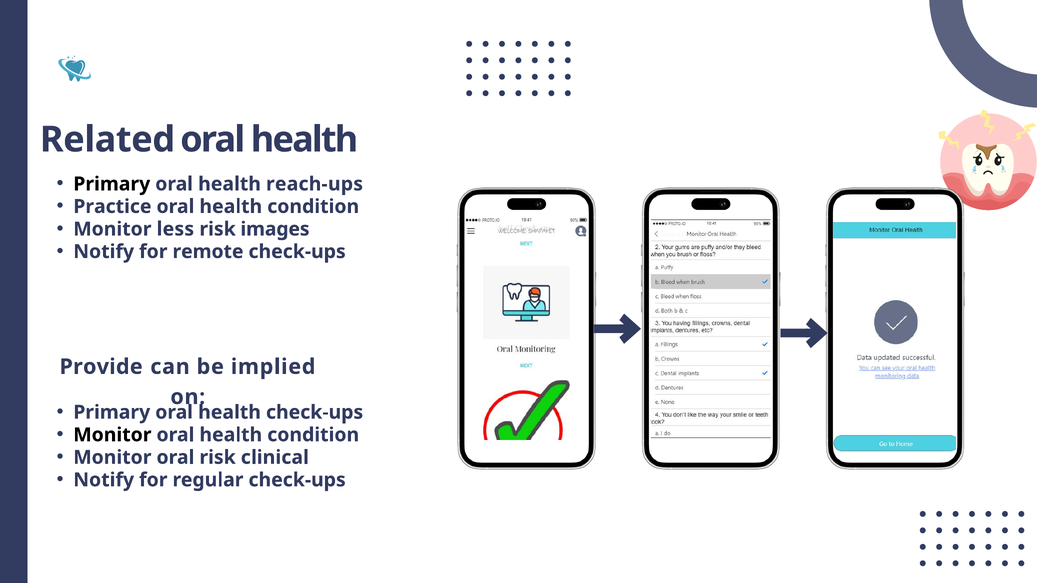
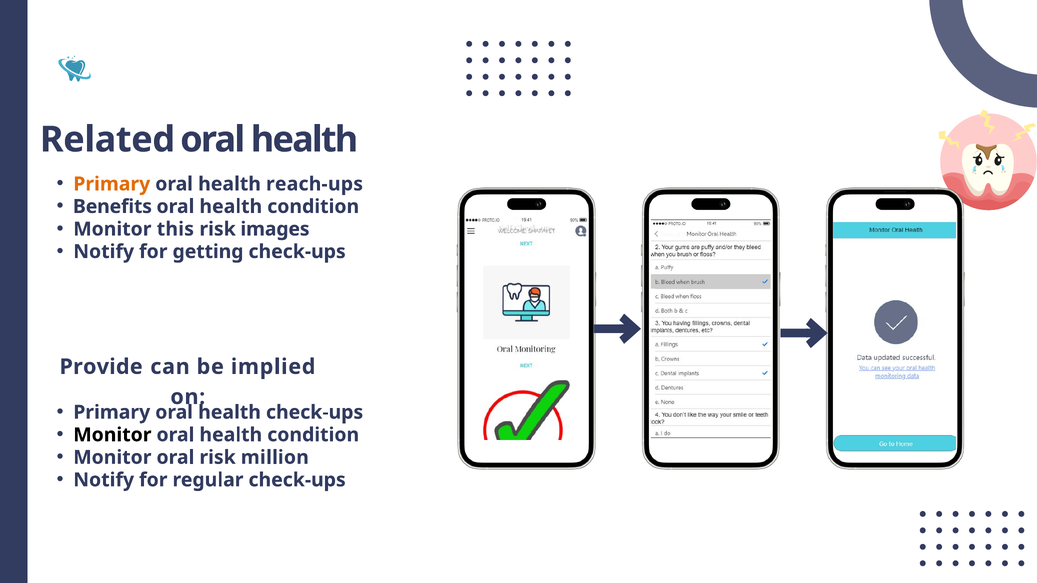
Primary colour: black -> orange (112, 184)
Practice: Practice -> Benefits (112, 207)
less: less -> this (175, 229)
remote: remote -> getting (208, 252)
clinical: clinical -> million (275, 458)
